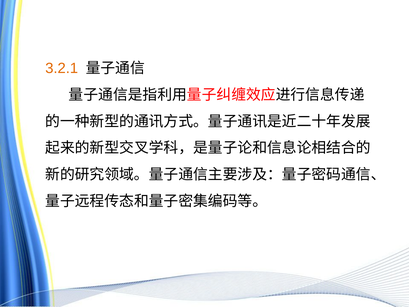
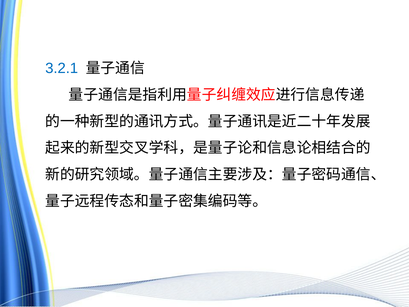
3.2.1 colour: orange -> blue (62, 68)
